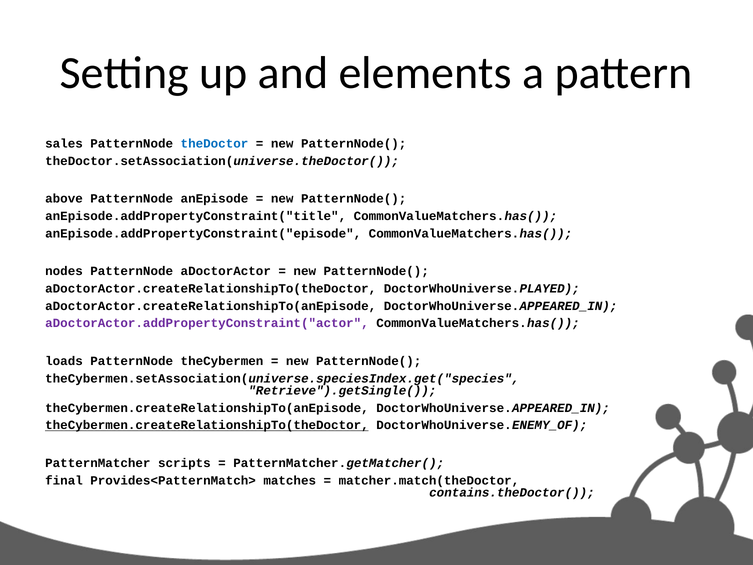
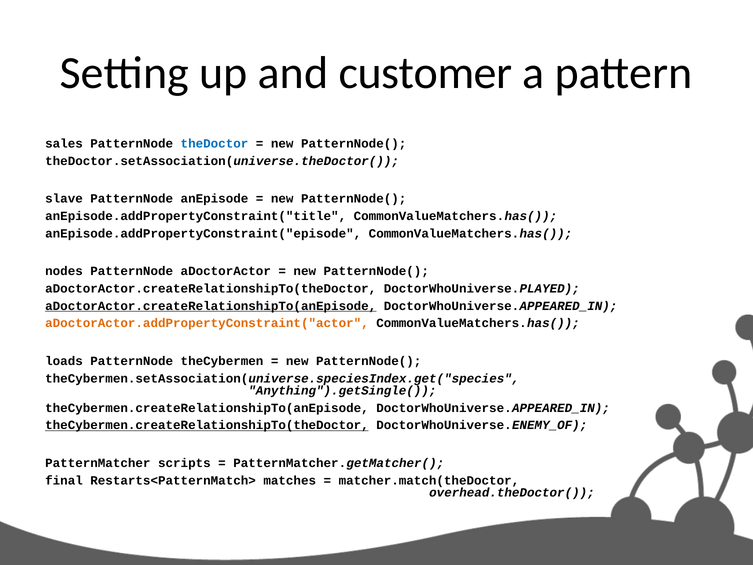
elements: elements -> customer (425, 73)
above: above -> slave (64, 199)
aDoctorActor.createRelationshipTo(anEpisode underline: none -> present (211, 306)
aDoctorActor.addPropertyConstraint("actor colour: purple -> orange (207, 323)
Retrieve").getSingle(: Retrieve").getSingle( -> Anything").getSingle( (342, 390)
Provides<PatternMatch>: Provides<PatternMatch> -> Restarts<PatternMatch> (173, 480)
contains.theDoctor(: contains.theDoctor( -> overhead.theDoctor( (512, 492)
